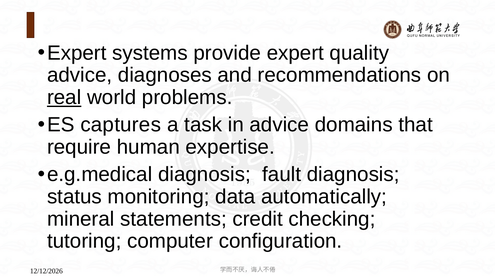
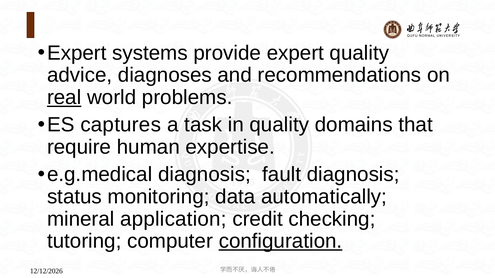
in advice: advice -> quality (279, 125)
statements: statements -> application (173, 219)
configuration underline: none -> present (281, 242)
